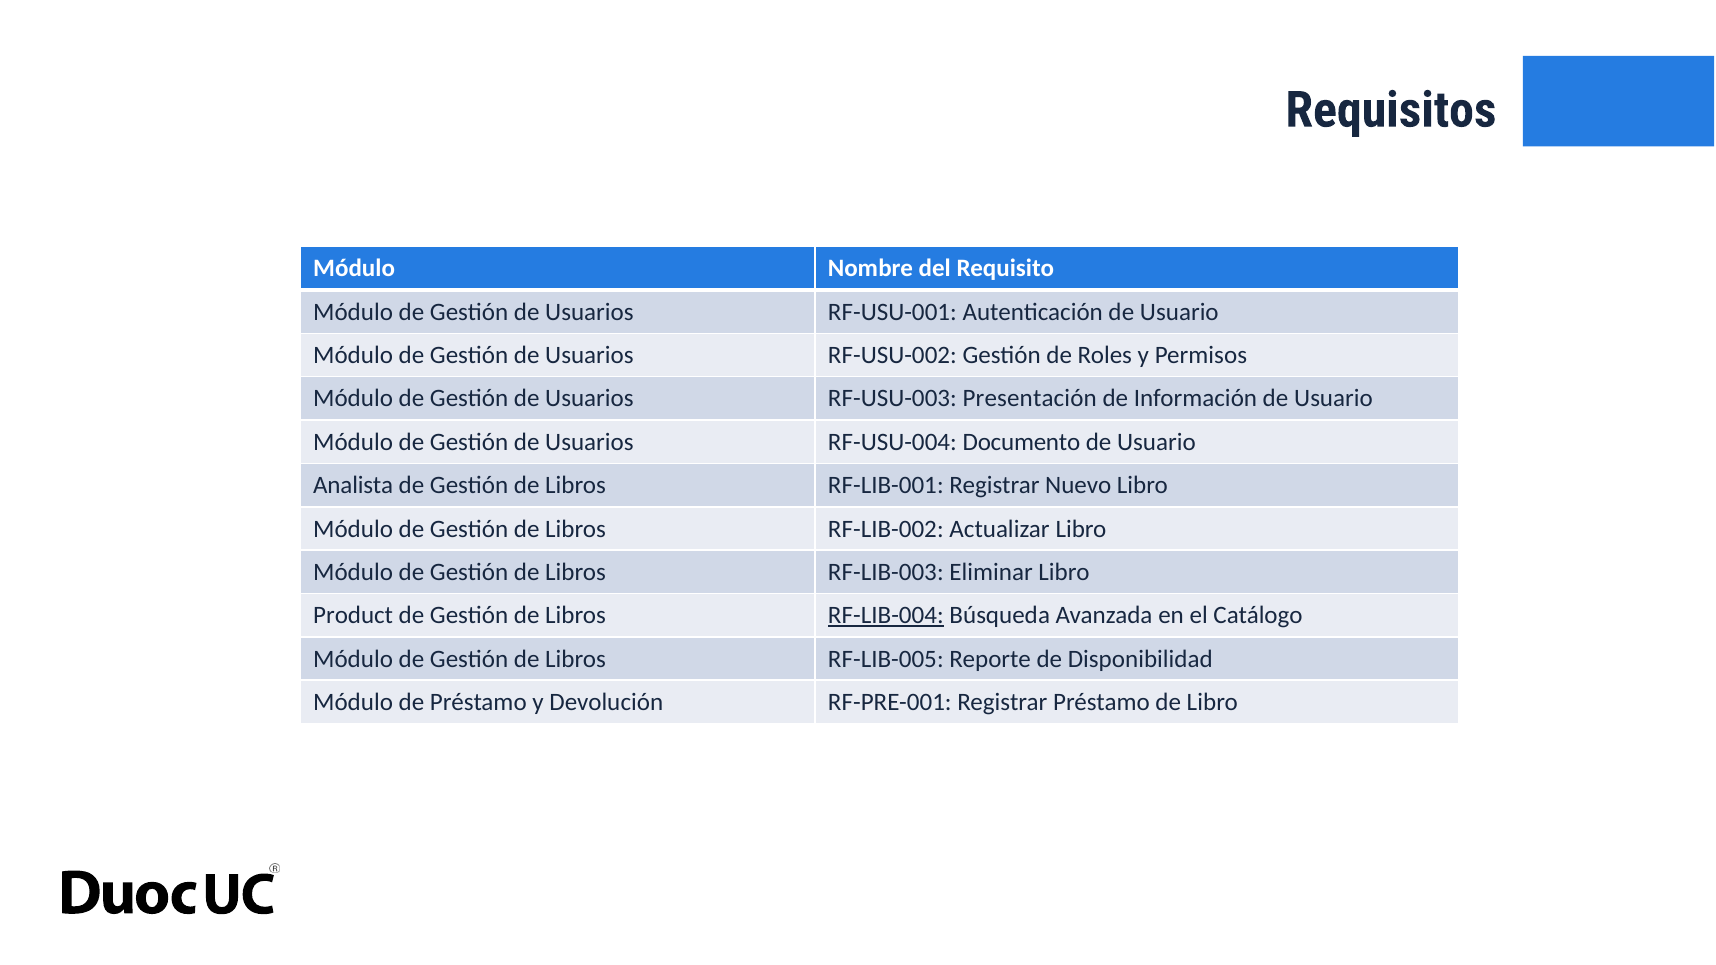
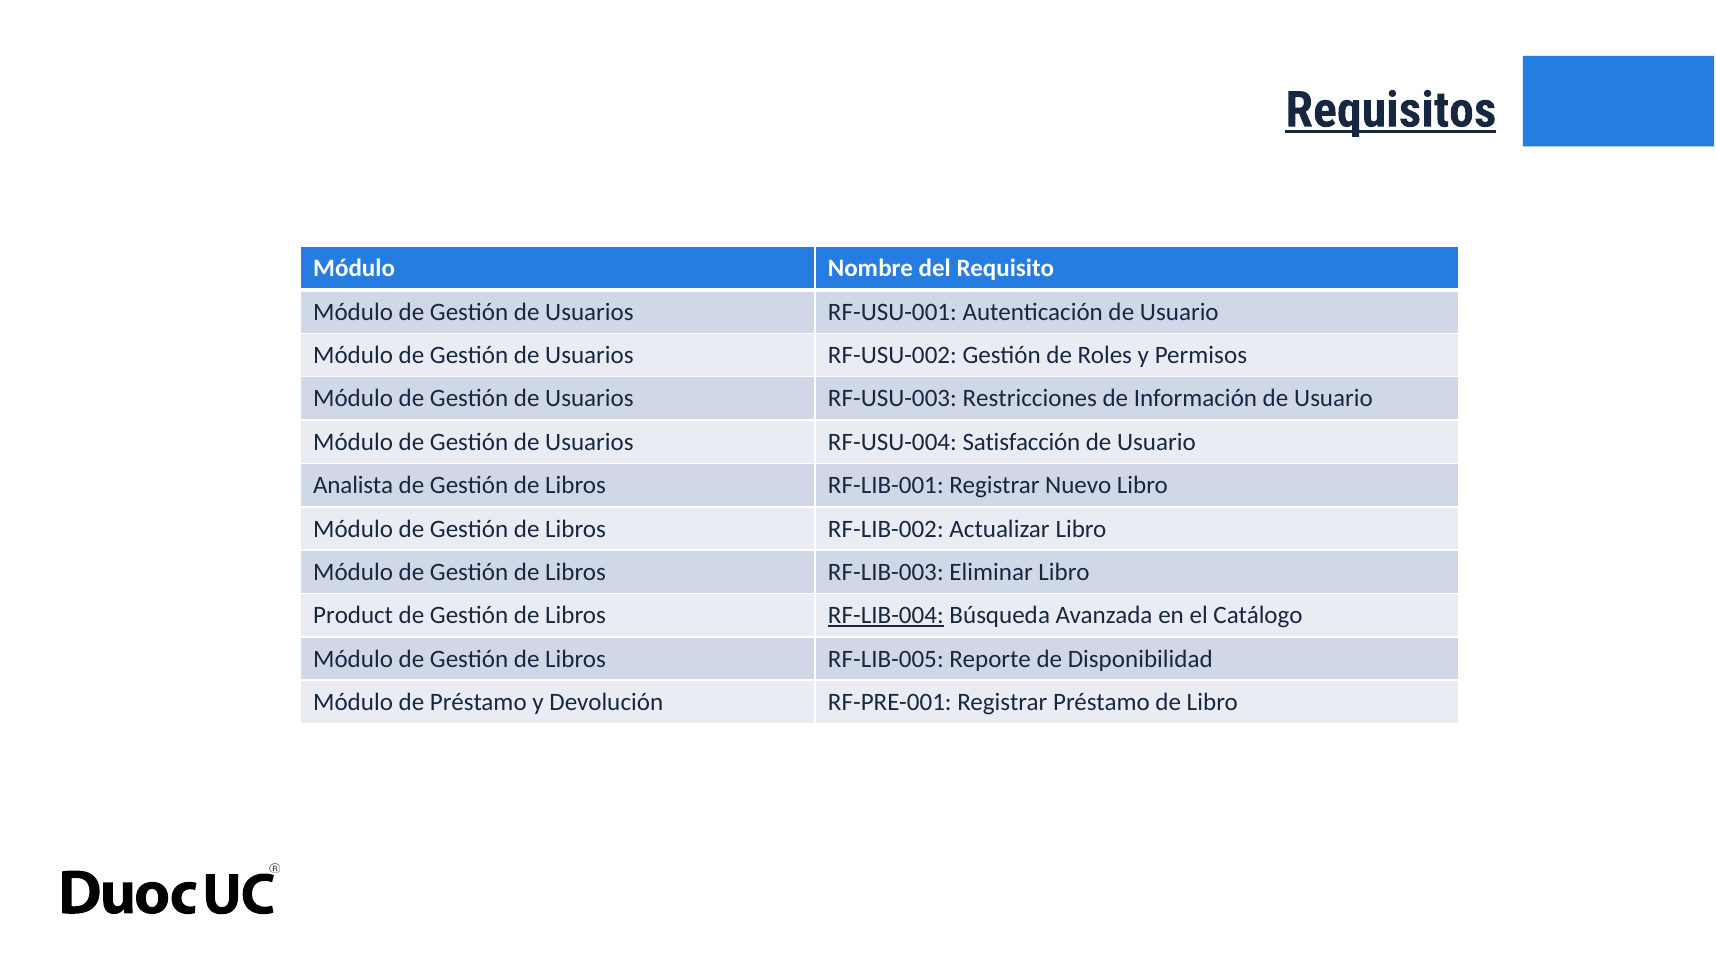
Requisitos underline: none -> present (1391, 110)
Presentación: Presentación -> Restricciones (1030, 399)
Documento: Documento -> Satisfacción (1021, 442)
